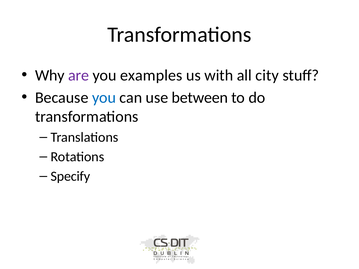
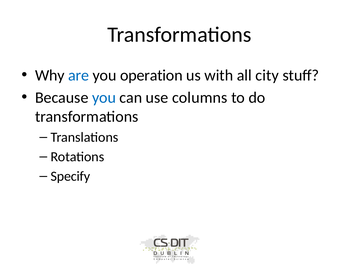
are colour: purple -> blue (79, 75)
examples: examples -> operation (151, 75)
between: between -> columns (200, 98)
